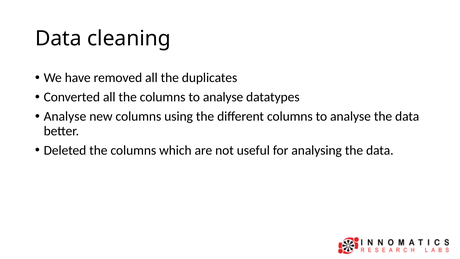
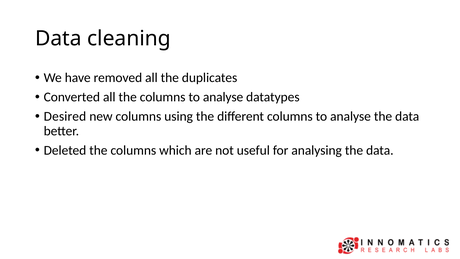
Analyse: Analyse -> Desired (65, 116)
